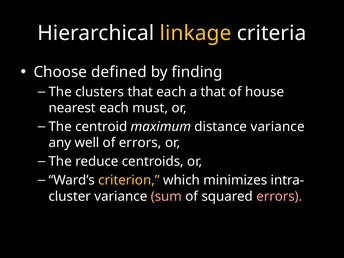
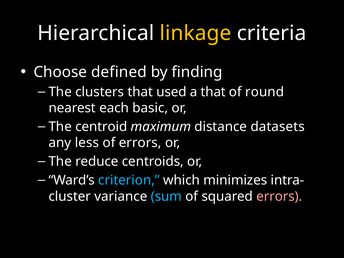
that each: each -> used (171, 92)
house: house -> round (265, 92)
must: must -> basic (150, 108)
distance variance: variance -> datasets (278, 127)
well: well -> less (87, 143)
criterion colour: yellow -> light blue (129, 180)
sum colour: pink -> light blue (166, 196)
